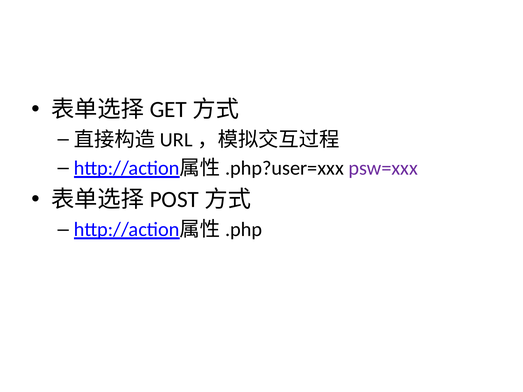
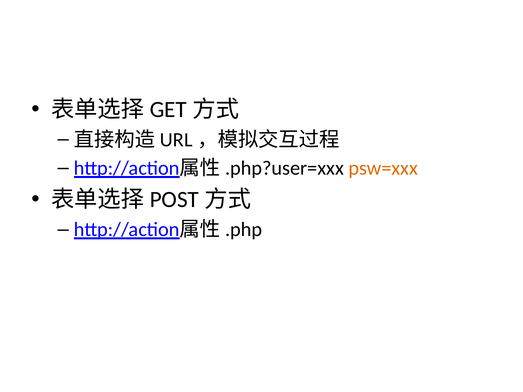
psw=xxx colour: purple -> orange (383, 168)
